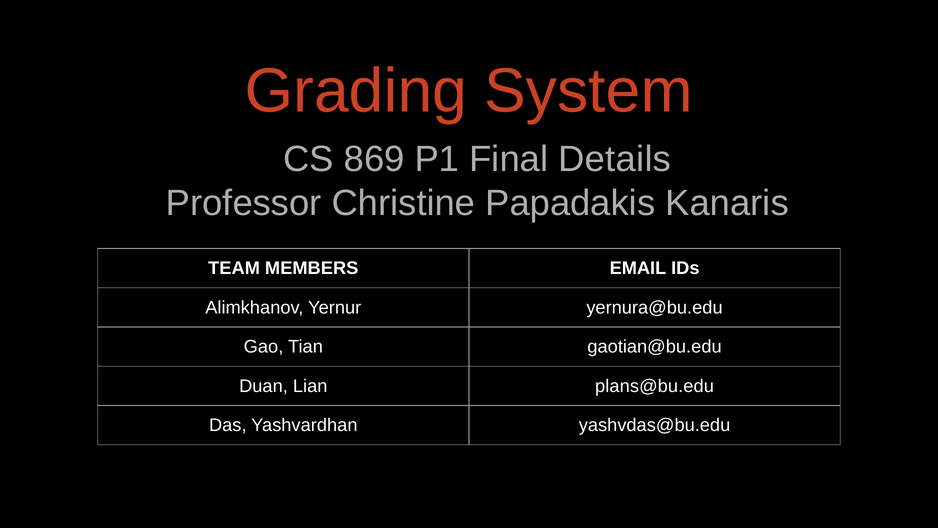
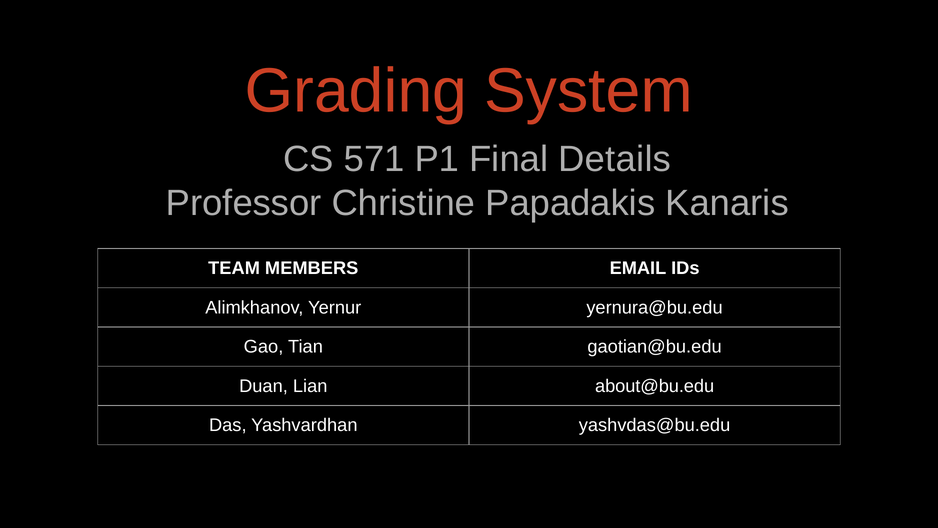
869: 869 -> 571 (374, 159)
plans@bu.edu: plans@bu.edu -> about@bu.edu (655, 386)
